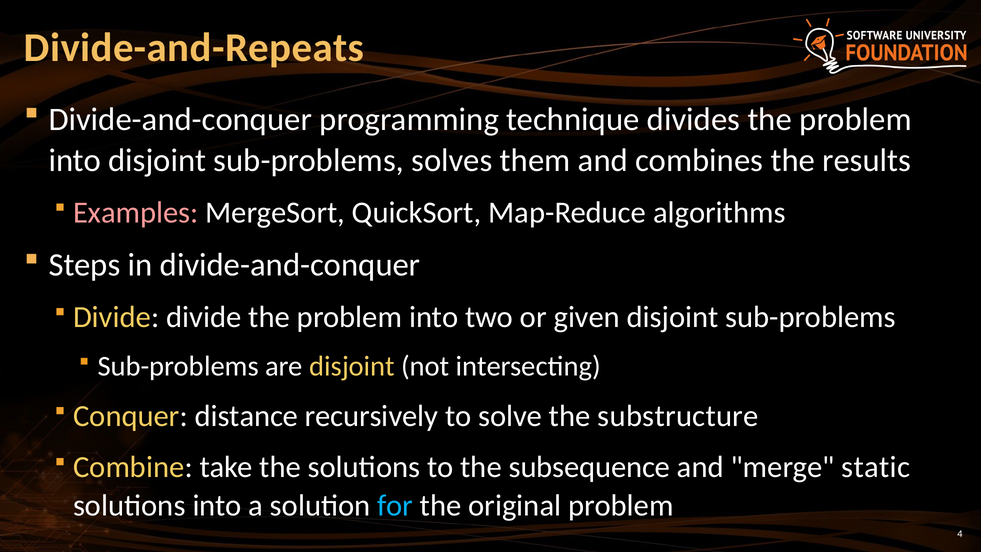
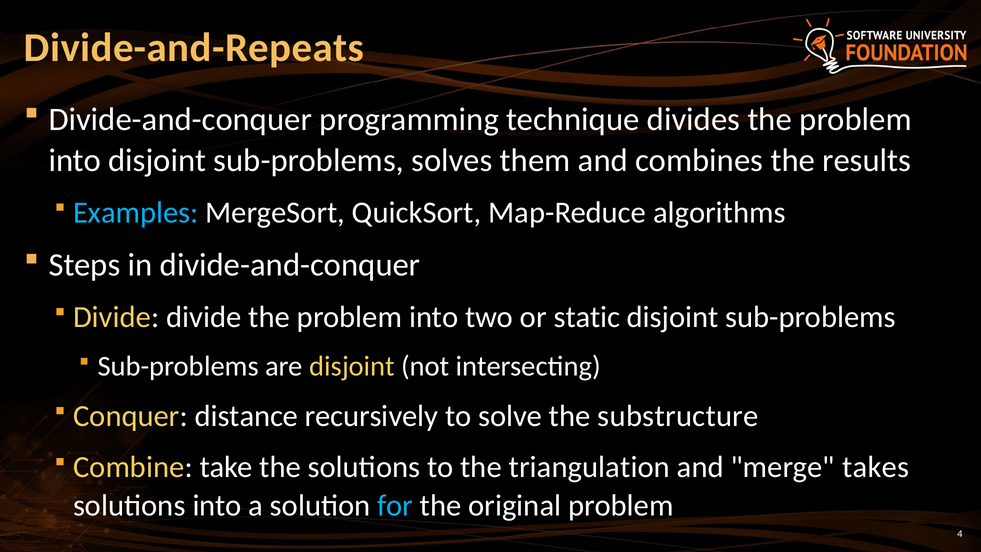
Examples colour: pink -> light blue (136, 213)
given: given -> static (587, 317)
subsequence: subsequence -> triangulation (589, 467)
static: static -> takes (876, 467)
